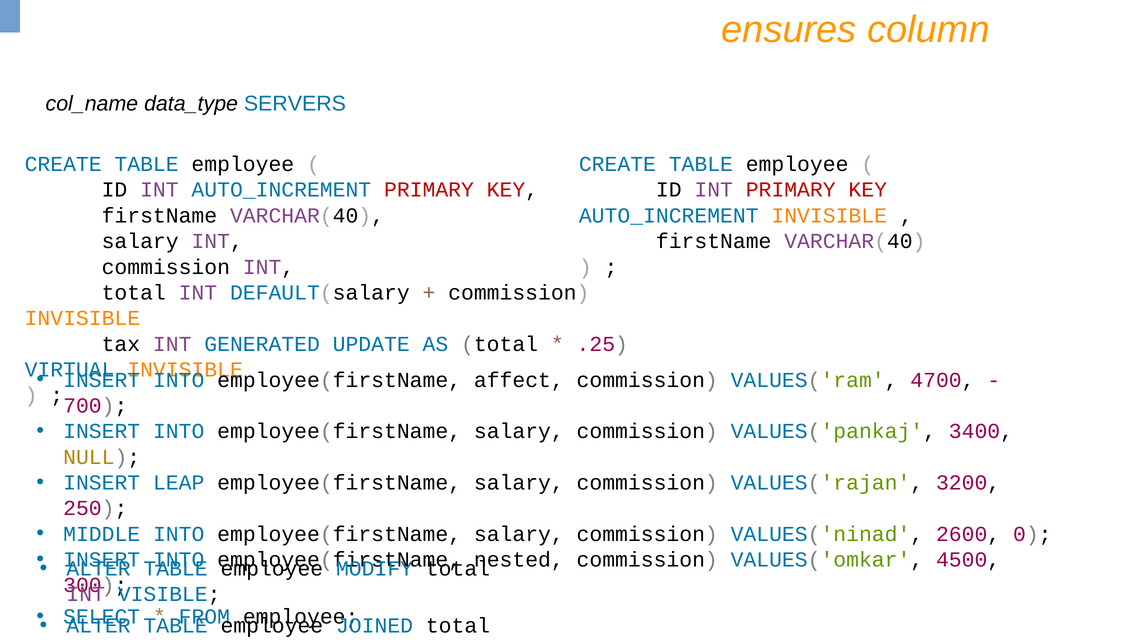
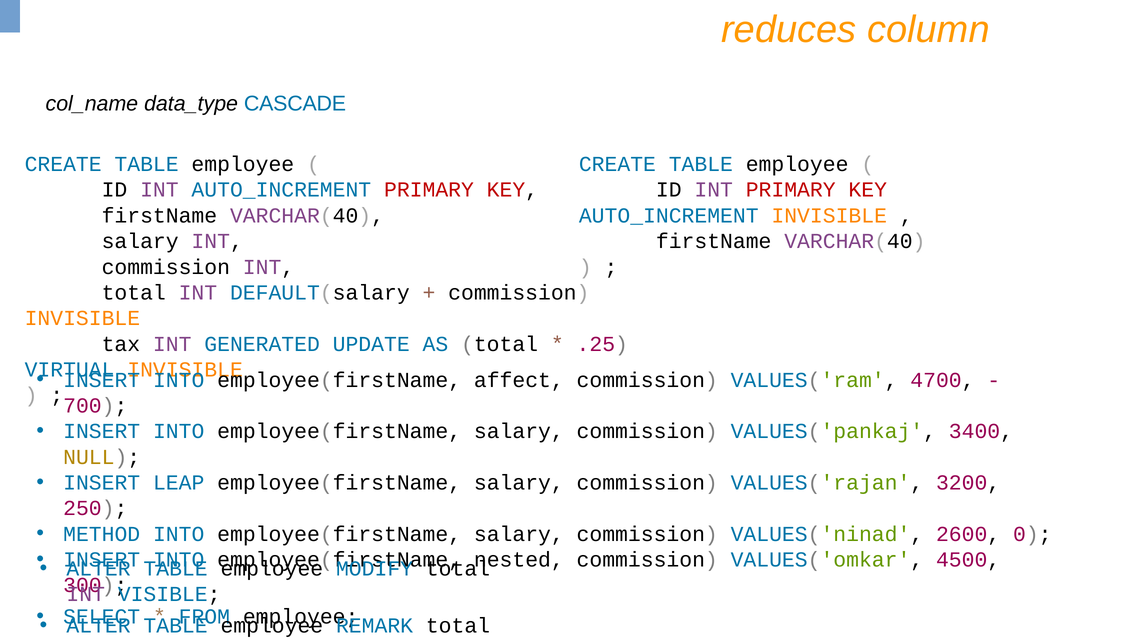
ensures: ensures -> reduces (789, 30)
SERVERS: SERVERS -> CASCADE (295, 104)
MIDDLE: MIDDLE -> METHOD (102, 534)
JOINED: JOINED -> REMARK (375, 626)
